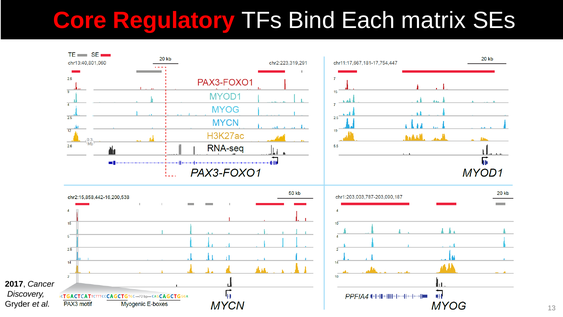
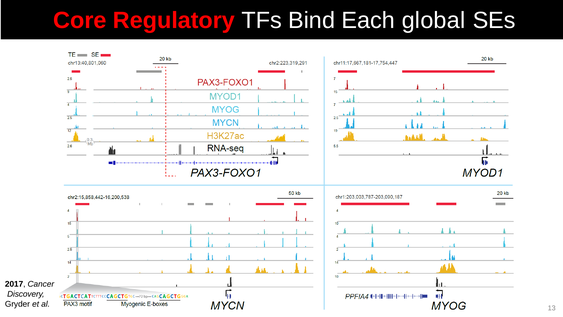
matrix: matrix -> global (434, 20)
